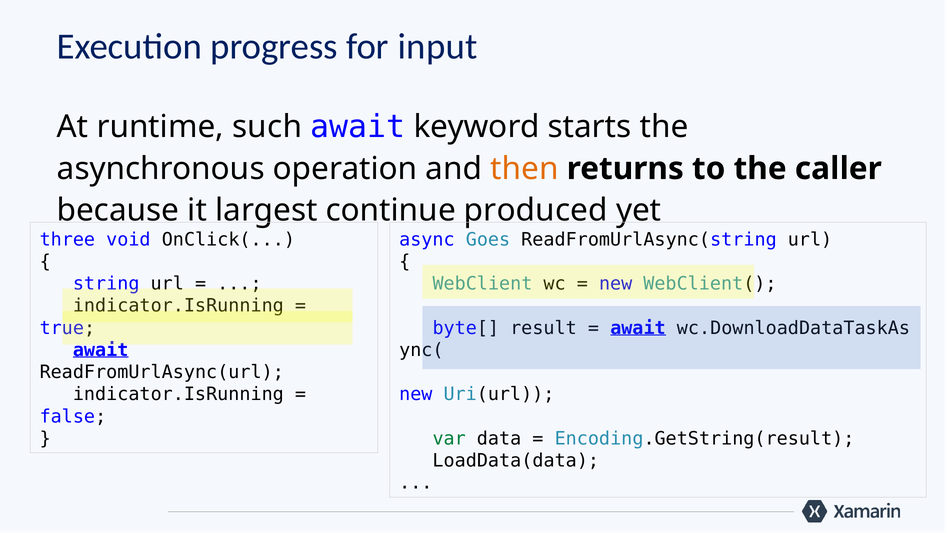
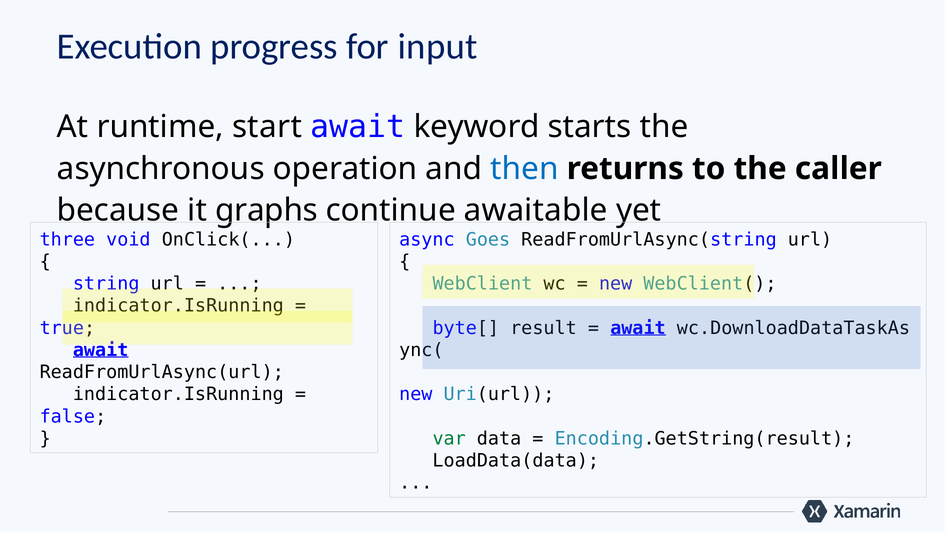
such: such -> start (267, 127)
then colour: orange -> blue (524, 169)
largest: largest -> graphs (267, 210)
produced: produced -> awaitable (536, 210)
